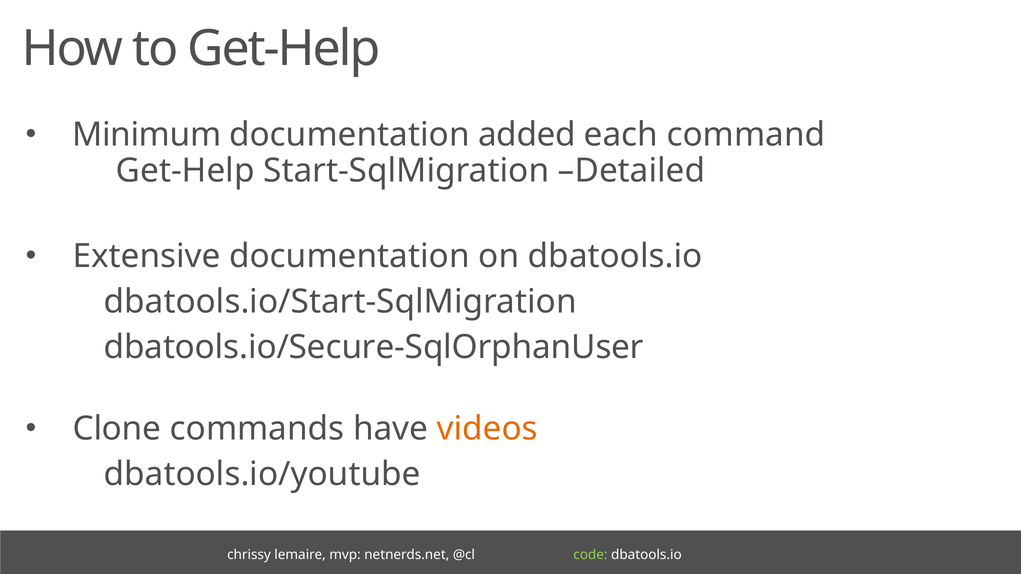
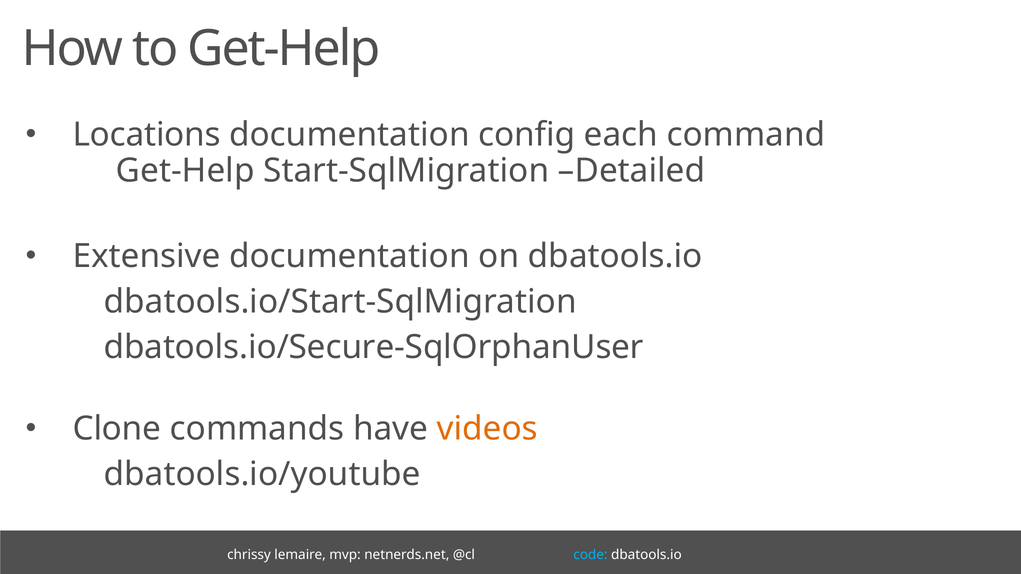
Minimum: Minimum -> Locations (147, 134)
added: added -> config (527, 134)
code colour: light green -> light blue (590, 554)
